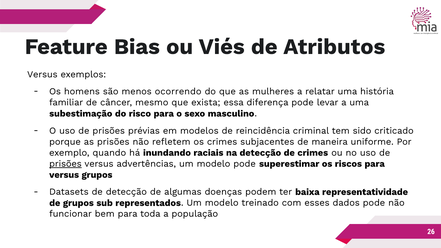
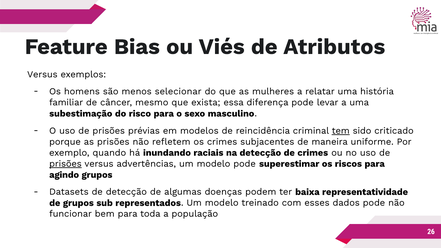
ocorrendo: ocorrendo -> selecionar (178, 91)
tem underline: none -> present (341, 131)
versus: versus -> agindo (64, 175)
